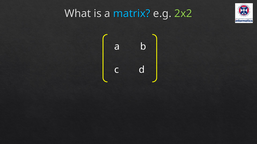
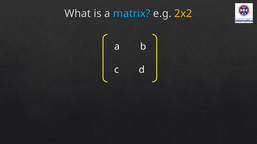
2x2 colour: light green -> yellow (183, 14)
